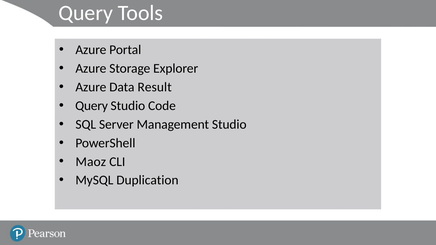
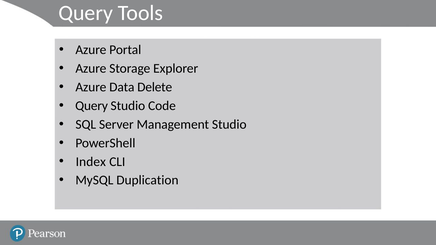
Result: Result -> Delete (155, 87)
Maoz: Maoz -> Index (91, 162)
